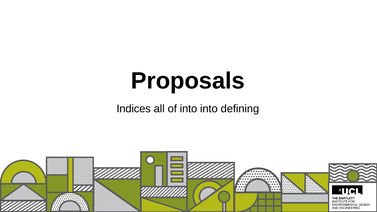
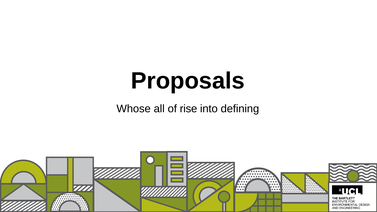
Indices: Indices -> Whose (134, 109)
of into: into -> rise (189, 109)
